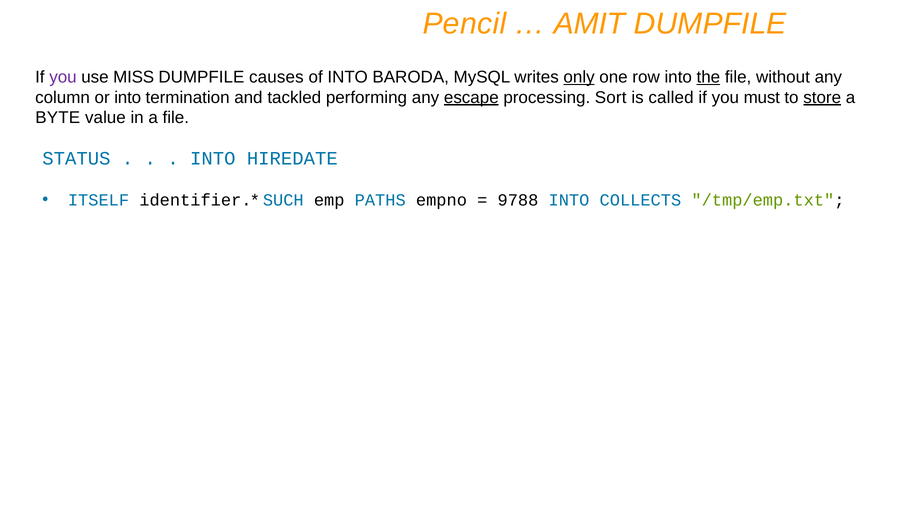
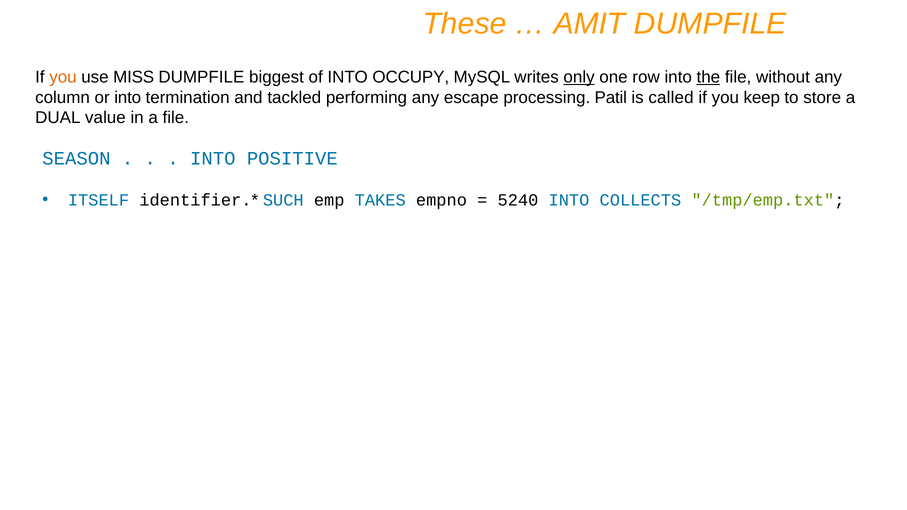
Pencil: Pencil -> These (465, 24)
you colour: purple -> orange (63, 77)
causes: causes -> biggest (276, 77)
BARODA: BARODA -> OCCUPY (411, 77)
escape underline: present -> none (471, 97)
Sort: Sort -> Patil (611, 97)
must: must -> keep (762, 97)
store underline: present -> none (822, 97)
BYTE: BYTE -> DUAL (58, 118)
STATUS: STATUS -> SEASON (76, 159)
HIREDATE: HIREDATE -> POSITIVE (292, 159)
PATHS: PATHS -> TAKES (380, 200)
9788: 9788 -> 5240 (518, 200)
